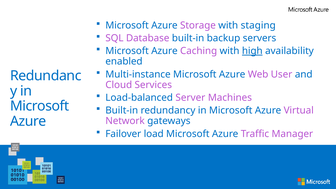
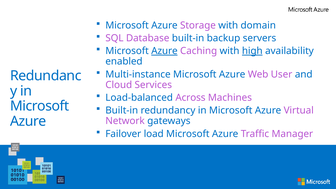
staging: staging -> domain (258, 25)
Azure underline: none -> present (164, 51)
Server: Server -> Across (190, 98)
